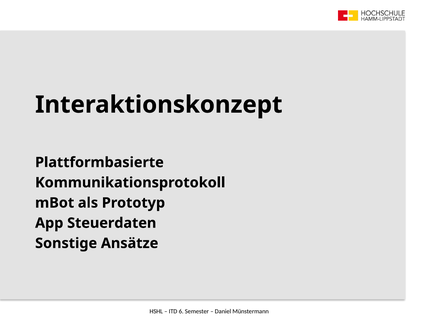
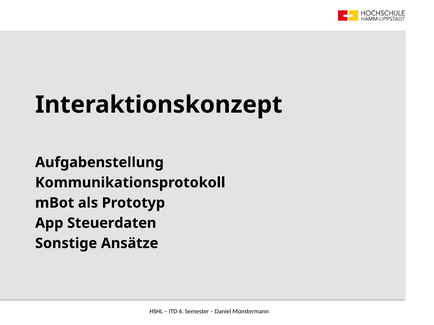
Plattformbasierte: Plattformbasierte -> Aufgabenstellung (99, 163)
